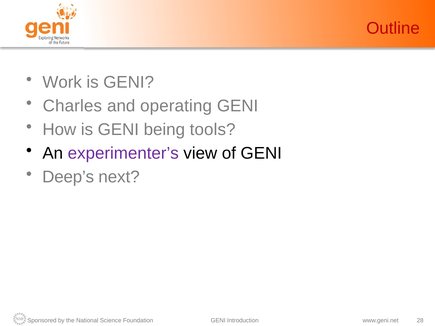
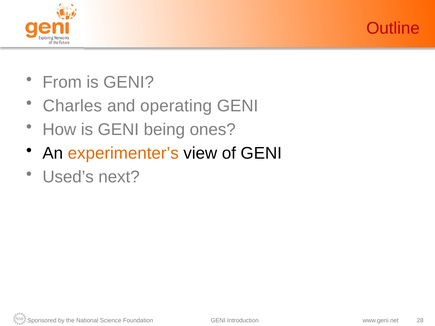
Work: Work -> From (62, 82)
tools: tools -> ones (213, 130)
experimenter’s colour: purple -> orange (123, 153)
Deep’s: Deep’s -> Used’s (68, 177)
